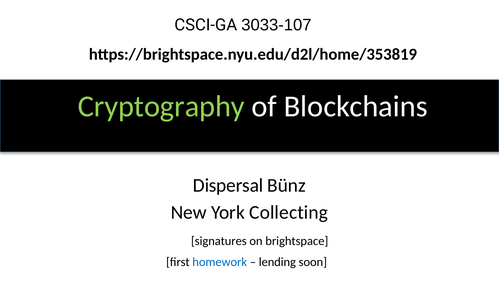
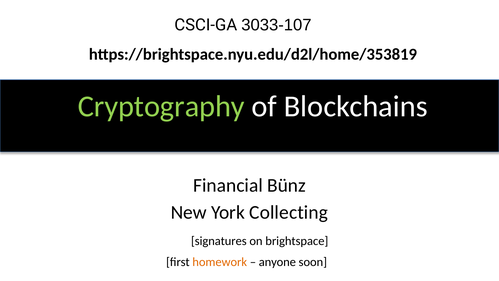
Dispersal: Dispersal -> Financial (228, 185)
homework colour: blue -> orange (220, 262)
lending: lending -> anyone (277, 262)
